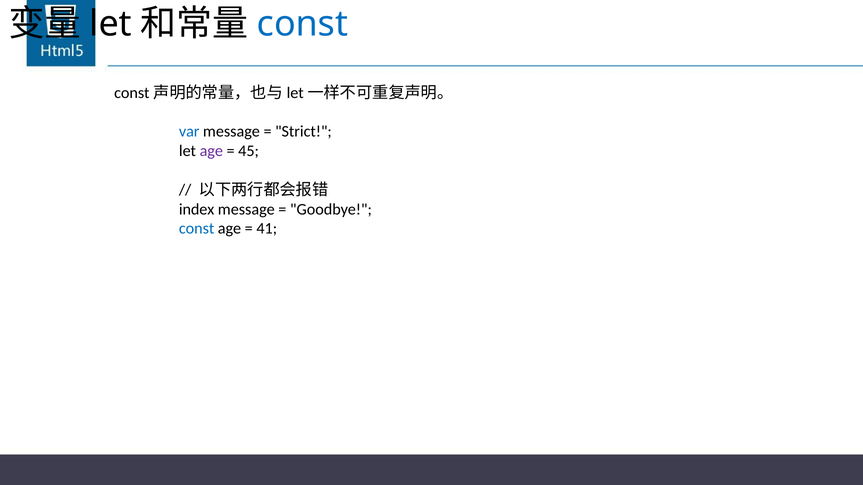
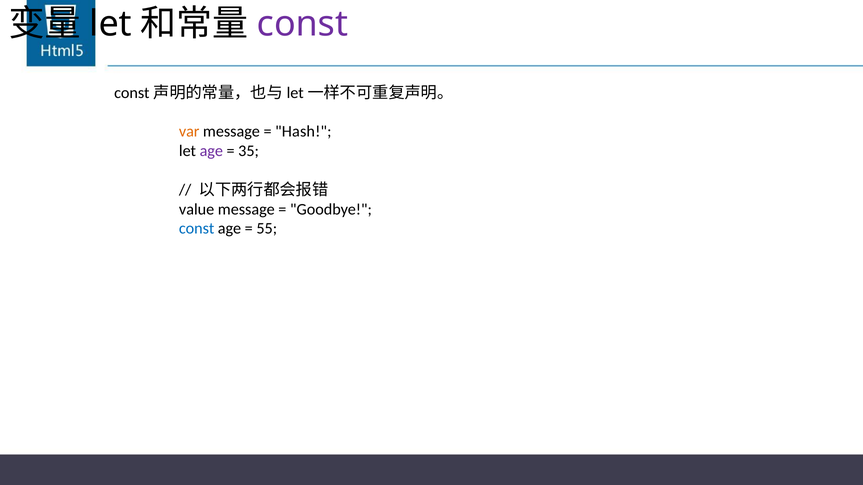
const colour: blue -> purple (302, 24)
var colour: blue -> orange (189, 132)
Strict: Strict -> Hash (303, 132)
45: 45 -> 35 (249, 151)
index: index -> value (197, 209)
41: 41 -> 55 (267, 229)
